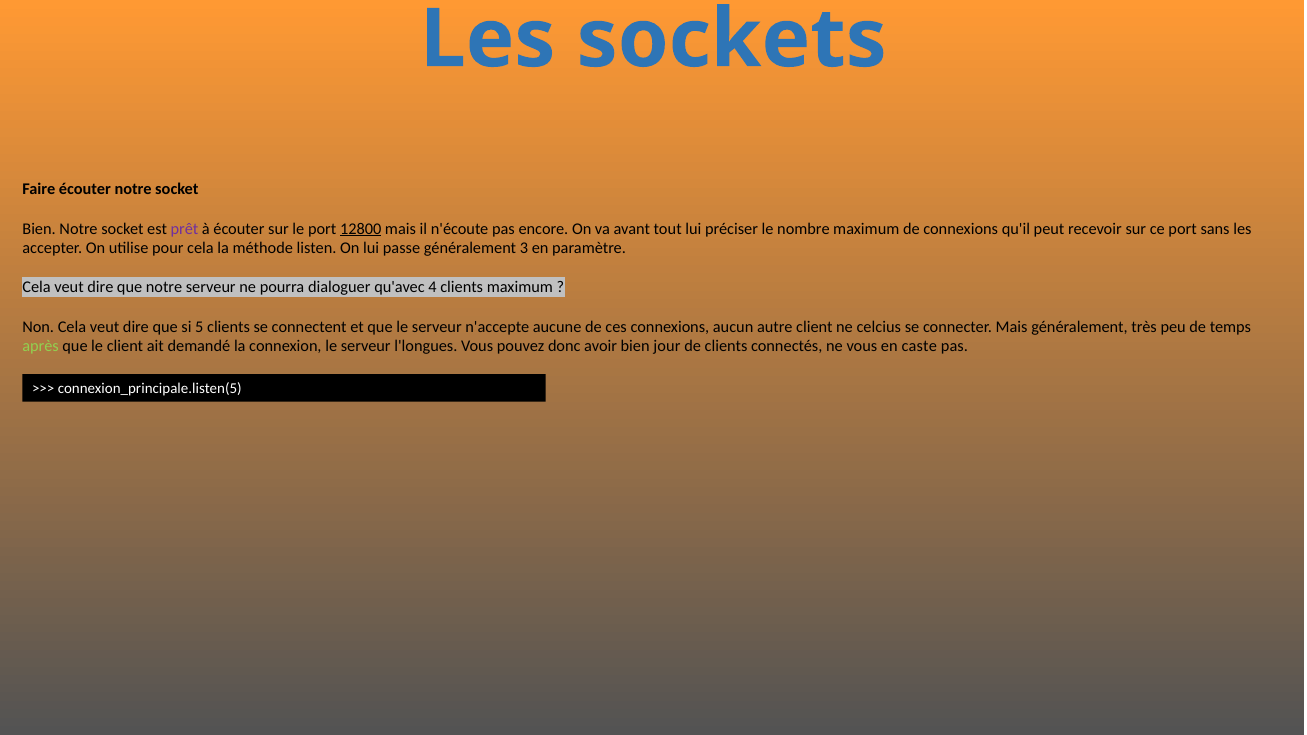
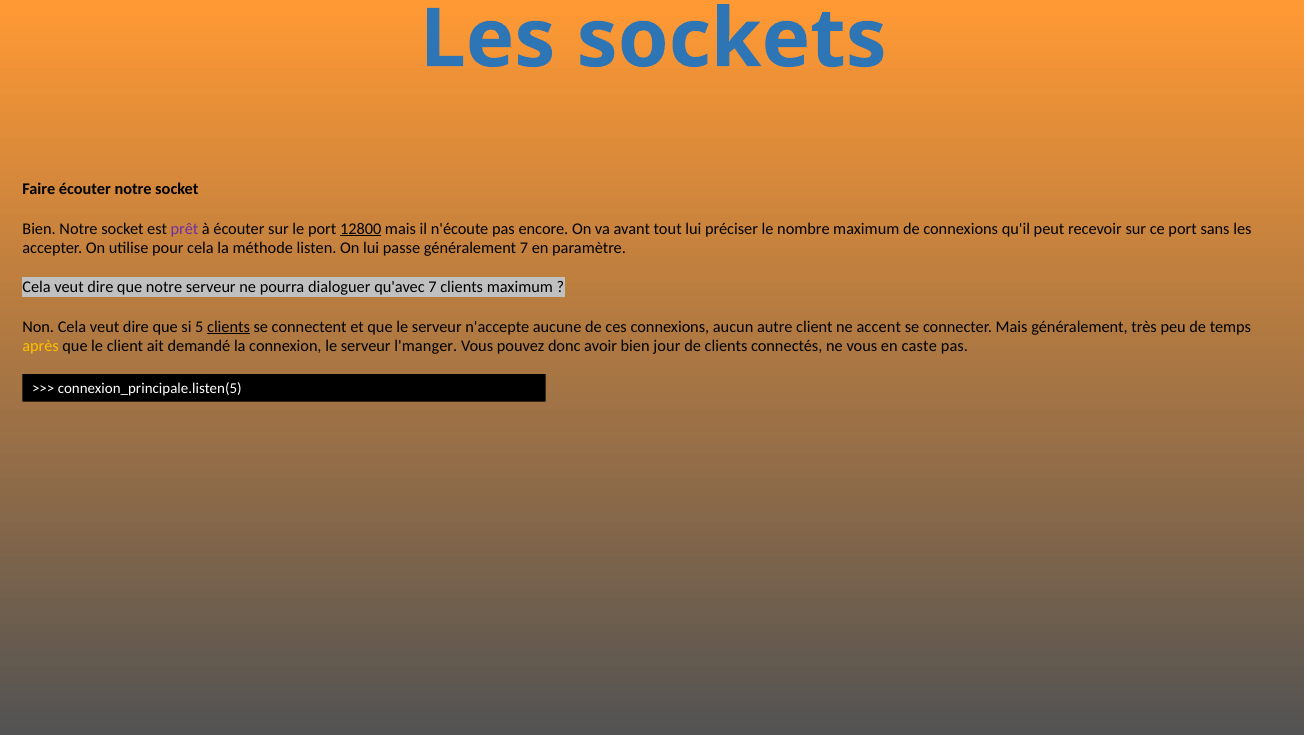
généralement 3: 3 -> 7 (524, 248)
qu'avec 4: 4 -> 7 (433, 287)
clients underline: none -> present (229, 327)
celcius: celcius -> accent (879, 327)
après colour: light green -> yellow (41, 346)
l'longues: l'longues -> l'manger (426, 346)
